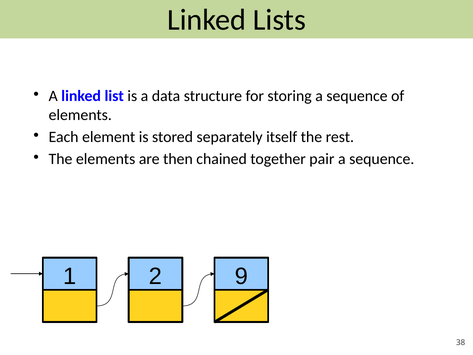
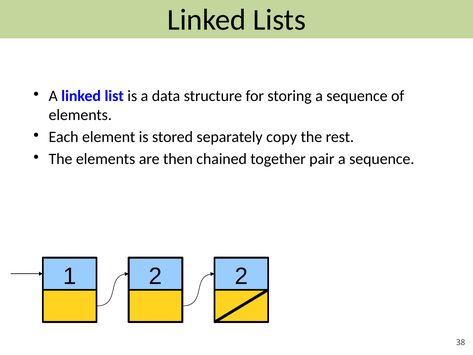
itself: itself -> copy (282, 137)
2 9: 9 -> 2 (241, 276)
